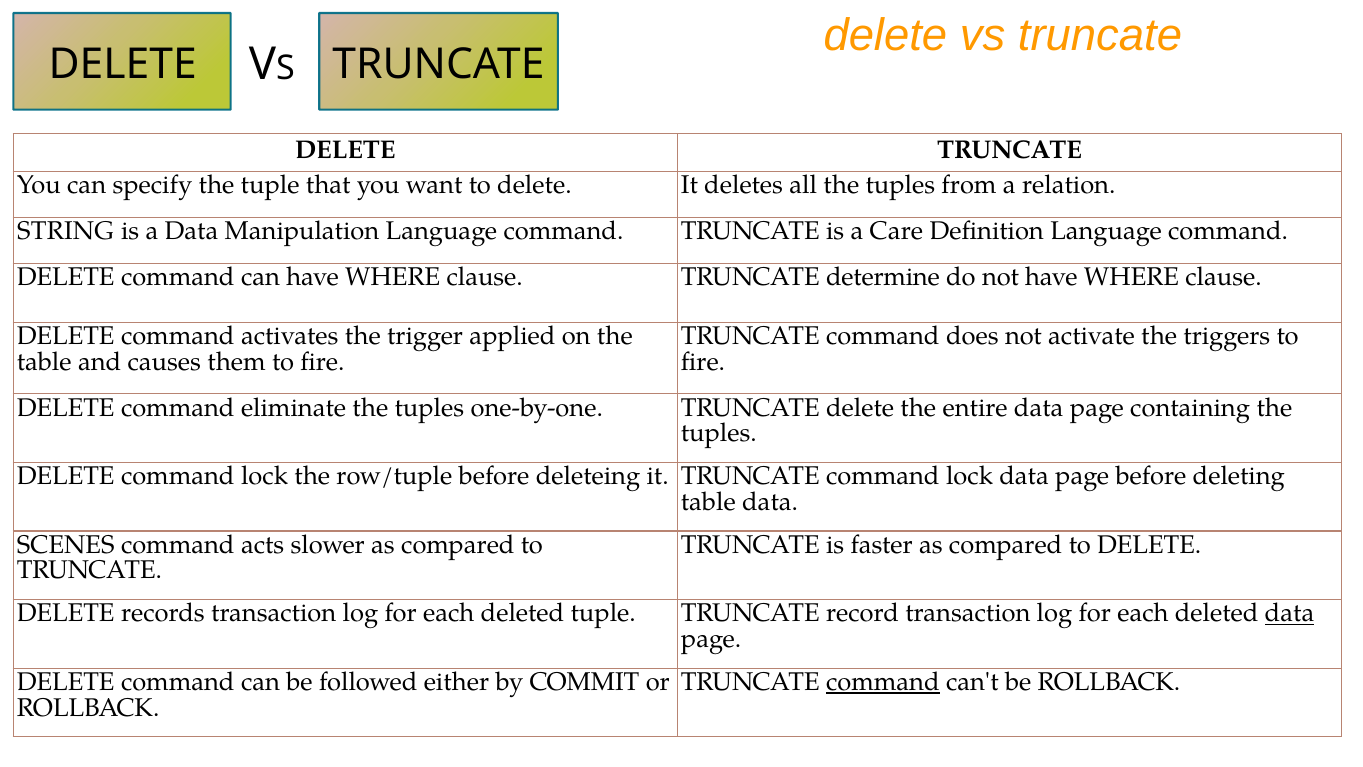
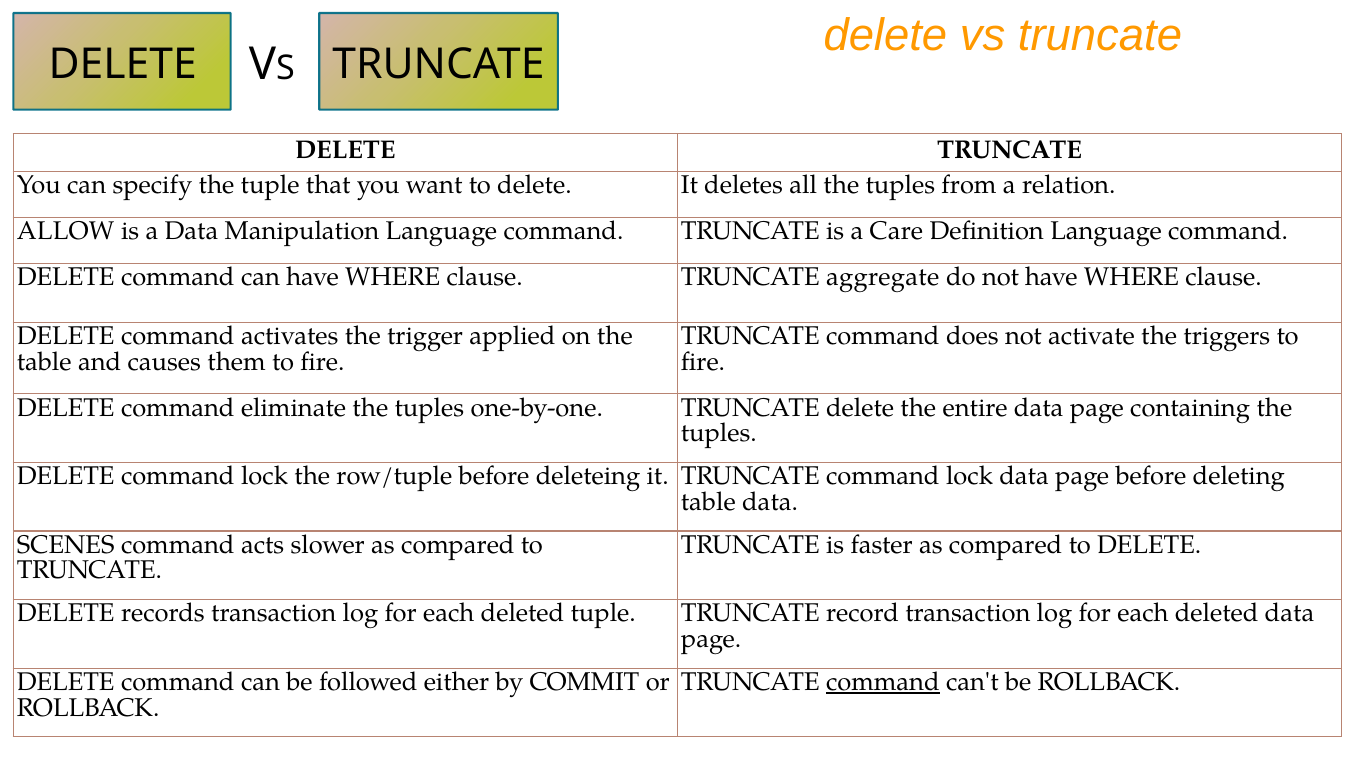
STRING: STRING -> ALLOW (66, 231)
determine: determine -> aggregate (883, 277)
data underline: present -> none (1290, 613)
